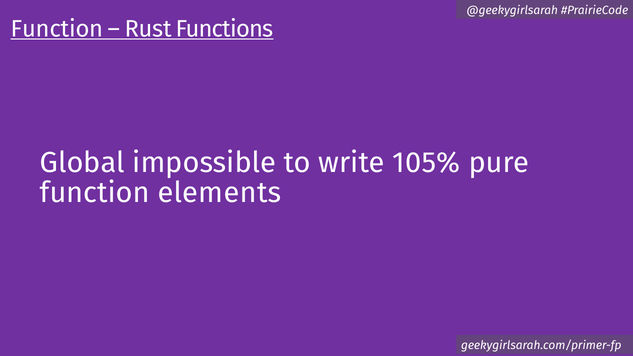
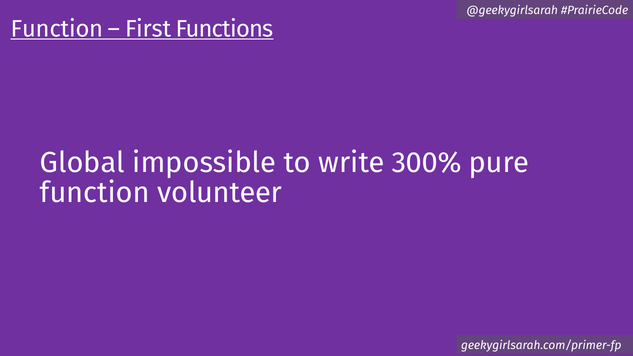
Rust: Rust -> First (148, 29)
105%: 105% -> 300% (427, 163)
elements: elements -> volunteer (220, 192)
